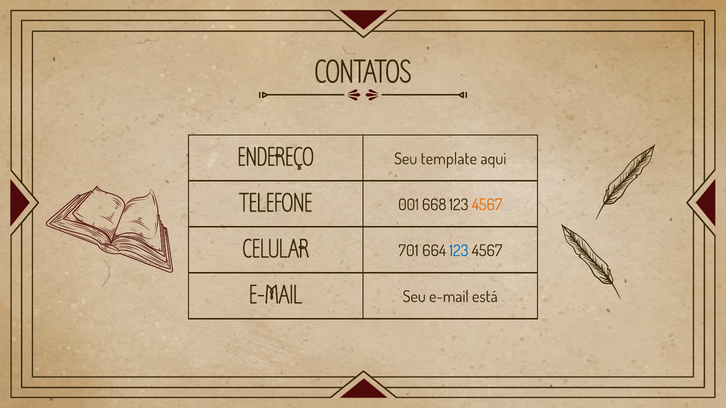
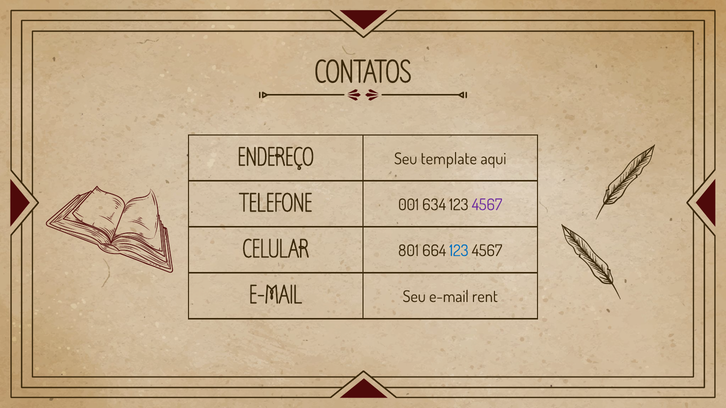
668: 668 -> 634 (434, 205)
4567 colour: orange -> purple (487, 205)
701: 701 -> 801 (409, 251)
está: está -> rent (485, 297)
